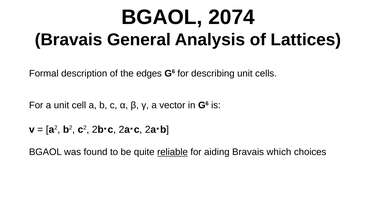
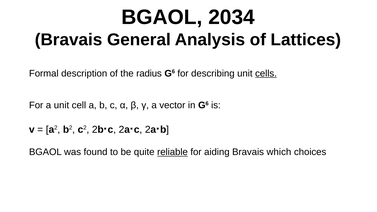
2074: 2074 -> 2034 (232, 17)
edges: edges -> radius (149, 73)
cells underline: none -> present (266, 73)
